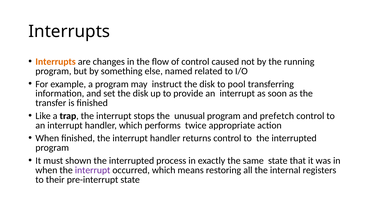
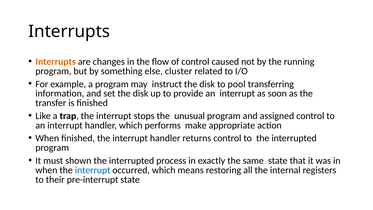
named: named -> cluster (179, 71)
prefetch: prefetch -> assigned (277, 116)
twice: twice -> make (196, 125)
interrupt colour: purple -> blue (93, 170)
